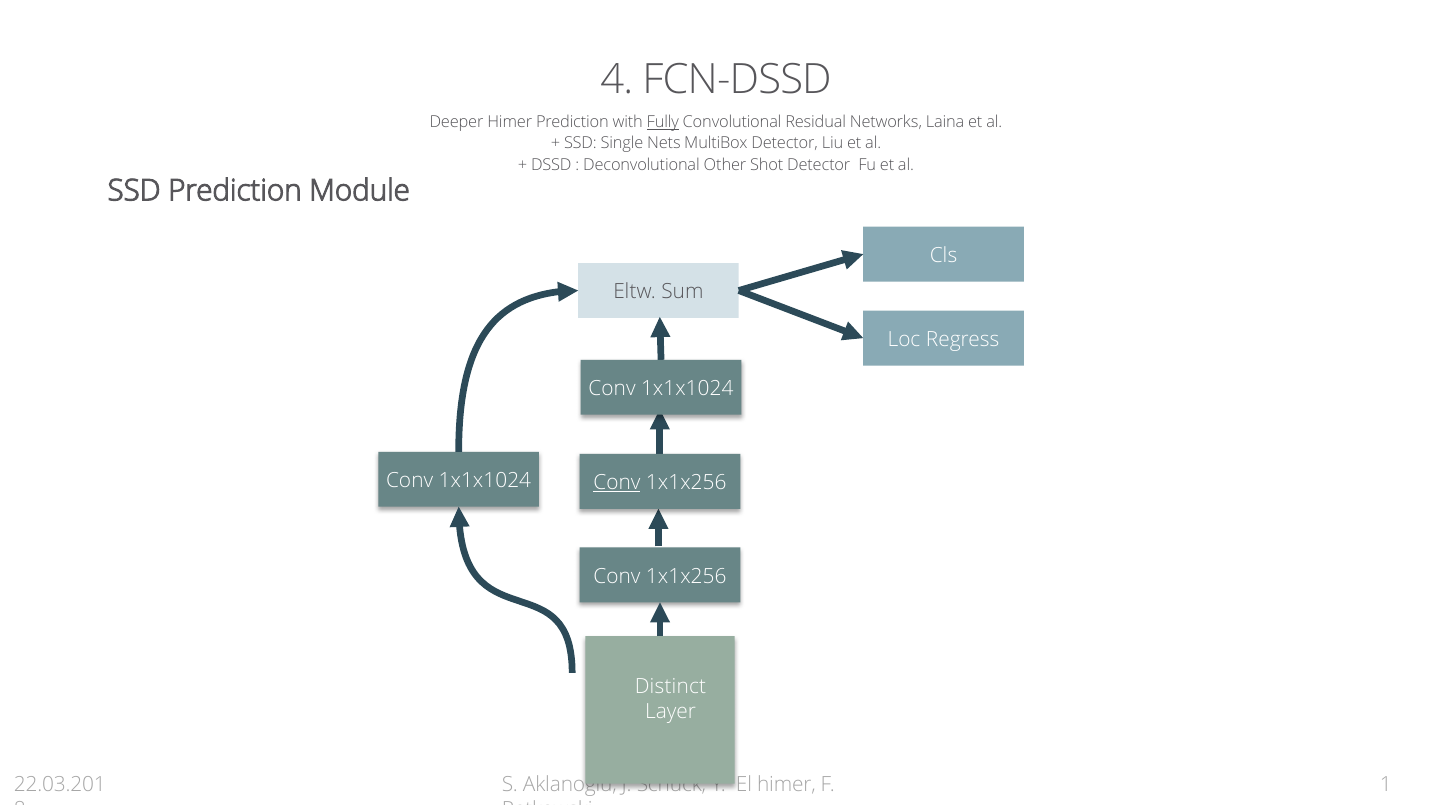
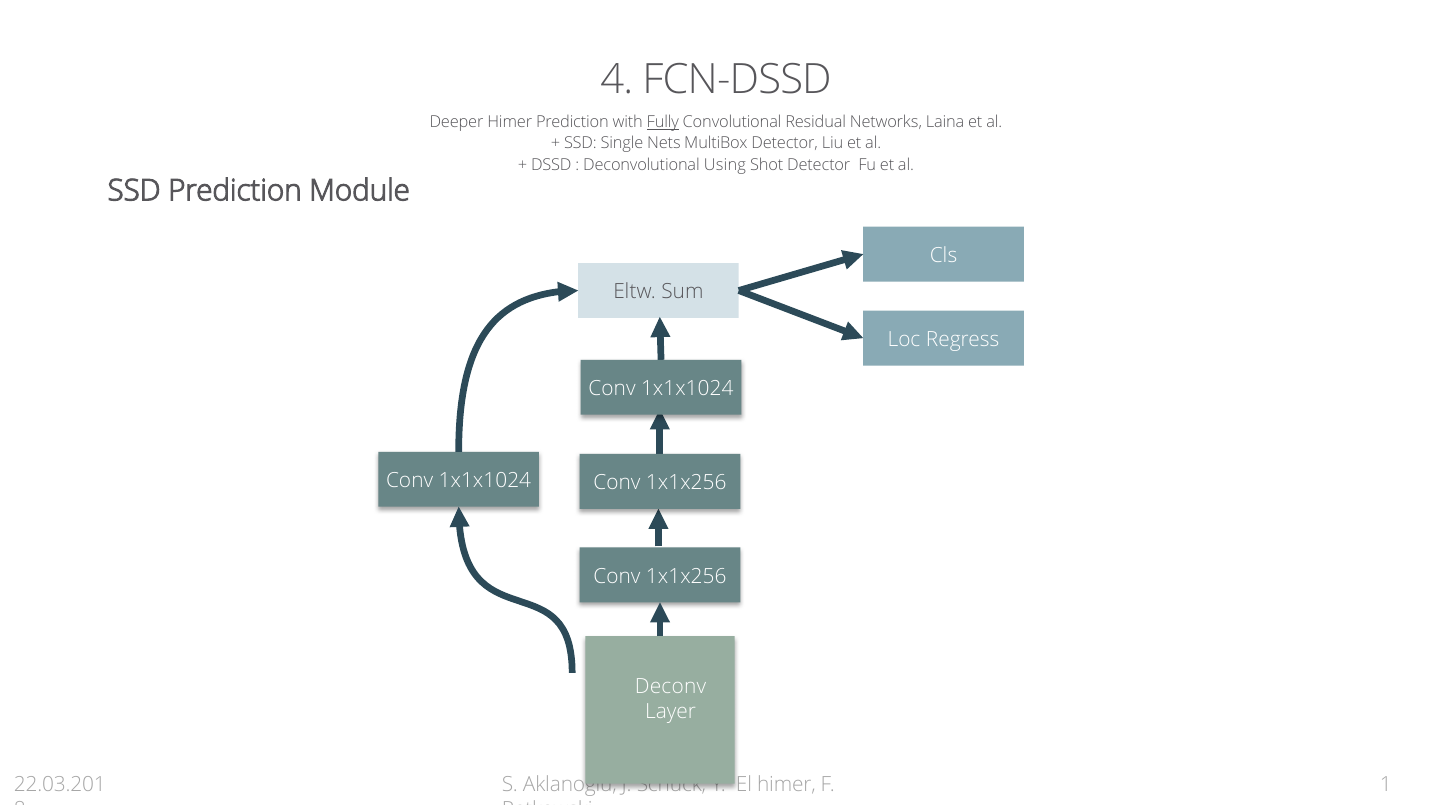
Other: Other -> Using (725, 165)
Conv underline: present -> none (617, 483)
Distinct: Distinct -> Deconv (670, 687)
